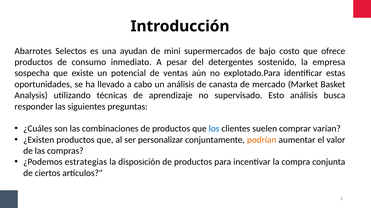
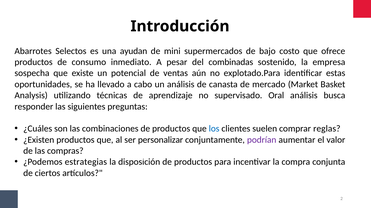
detergentes: detergentes -> combinadas (231, 62)
Esto: Esto -> Oral (276, 96)
varían: varían -> reglas (327, 129)
podrían colour: orange -> purple (262, 140)
